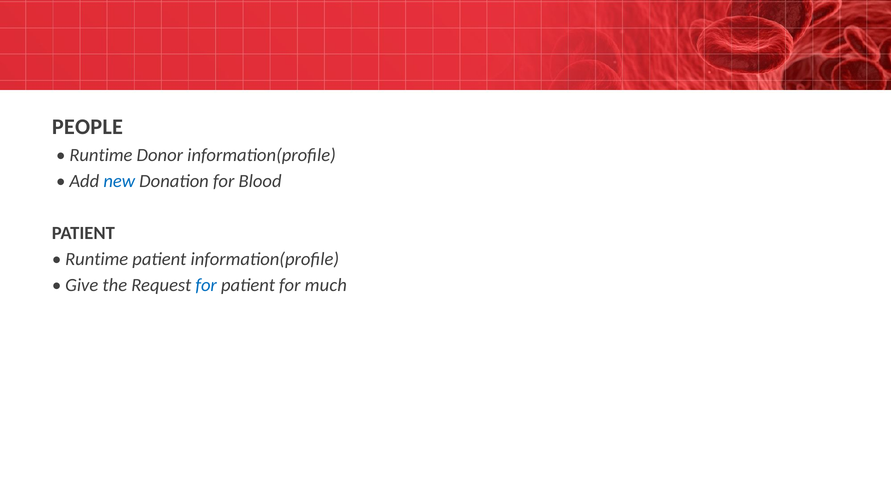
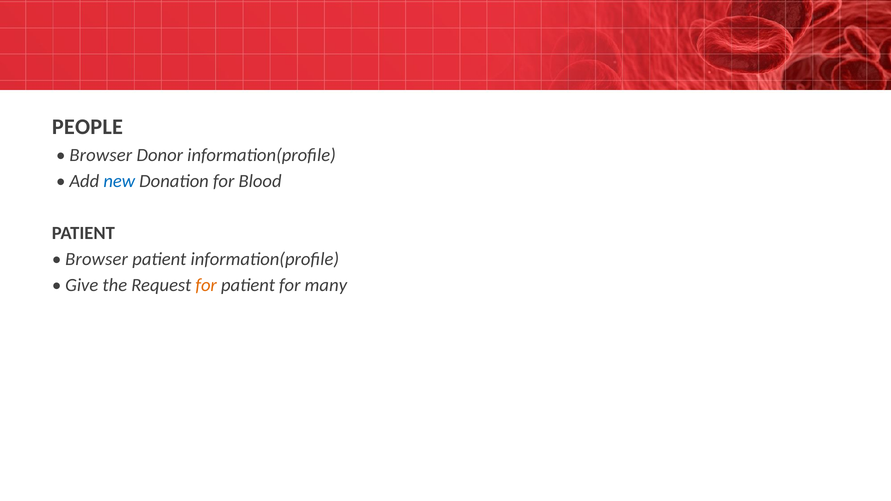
Runtime: Runtime -> Browser (101, 155)
Runtime: Runtime -> Browser (97, 259)
for colour: blue -> orange (206, 285)
much: much -> many (326, 285)
